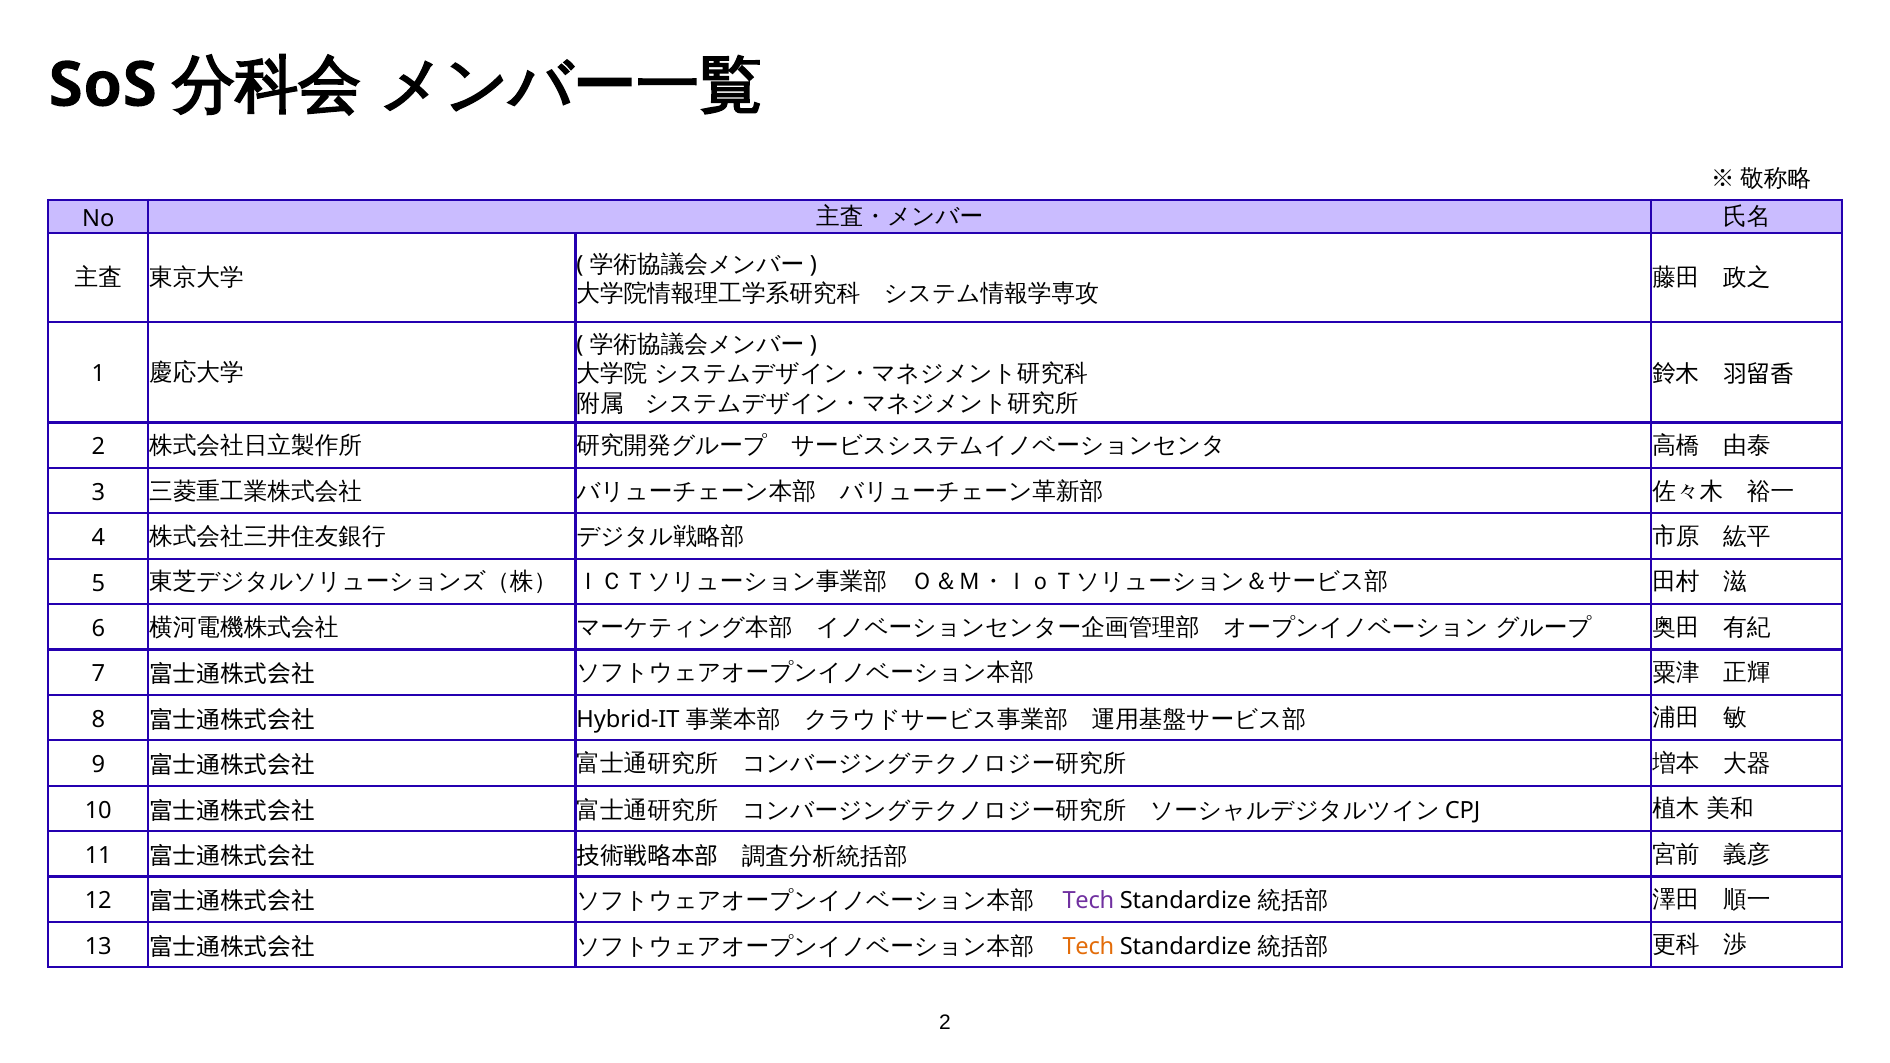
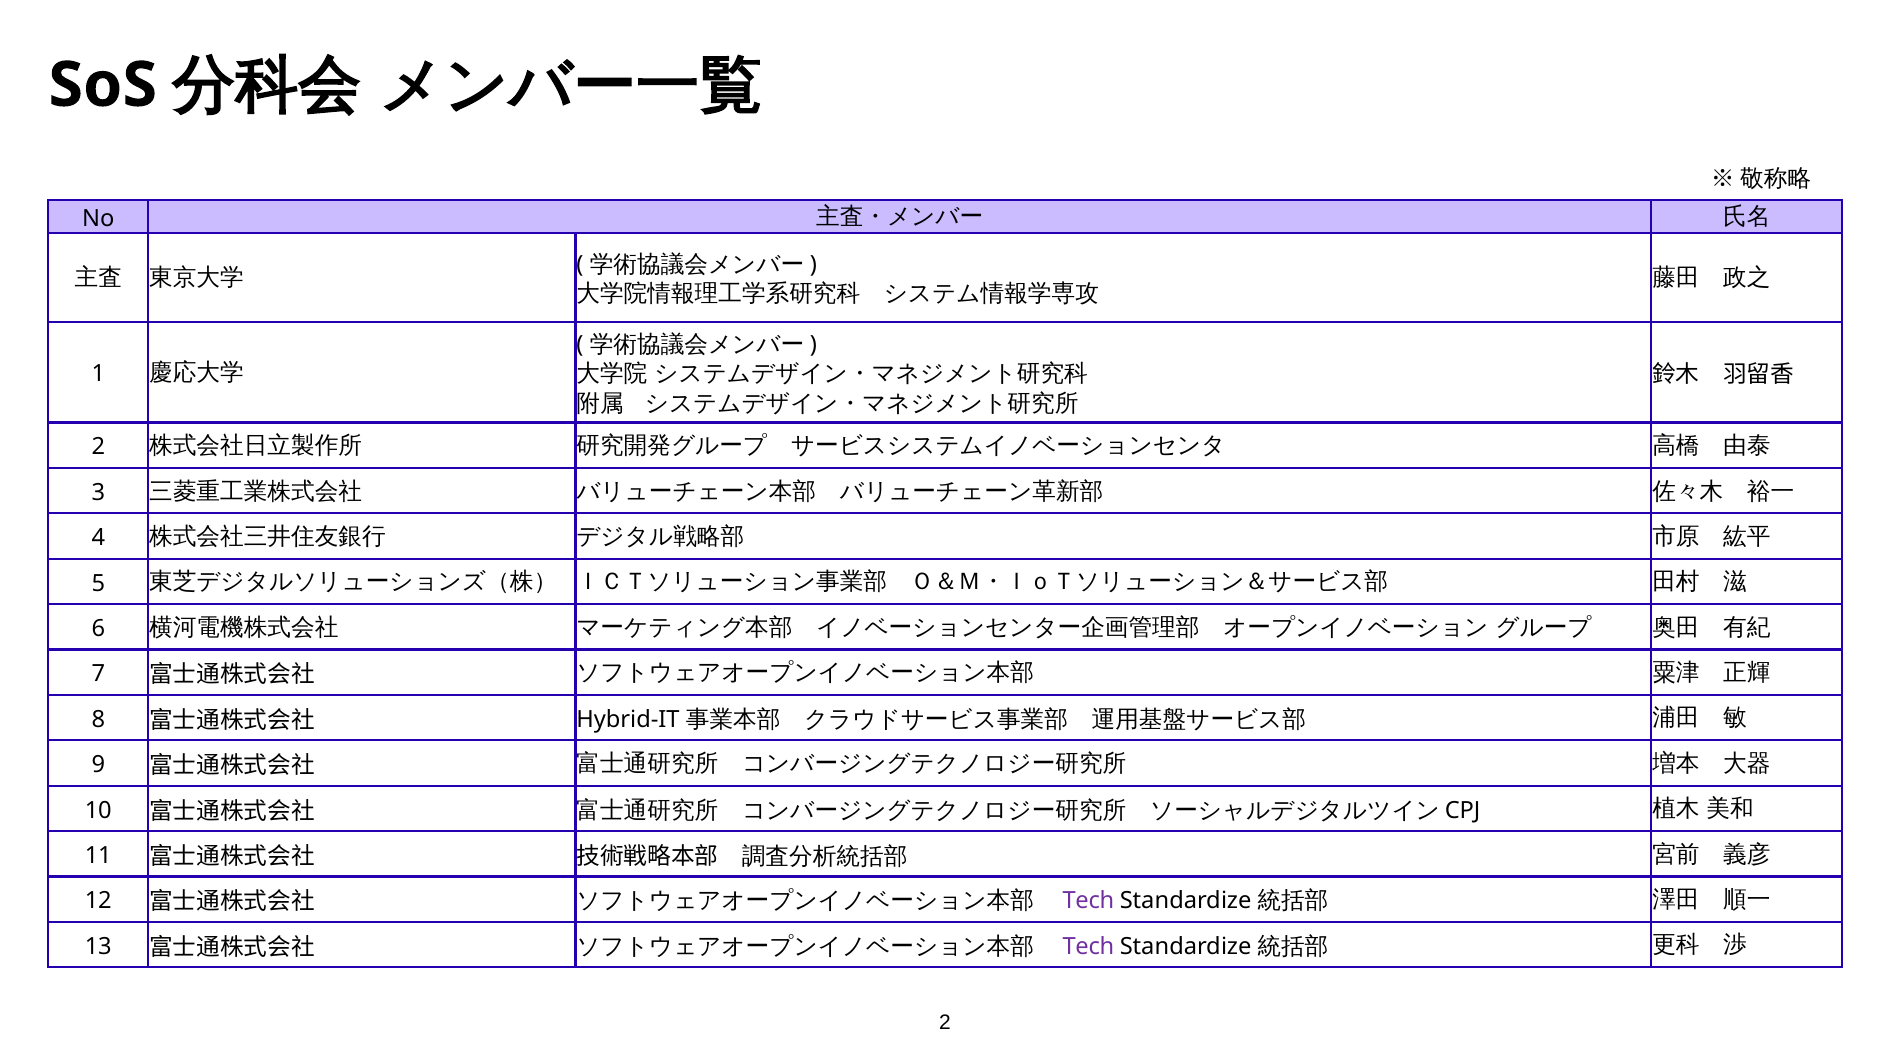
Tech colour: orange -> purple (1088, 946)
